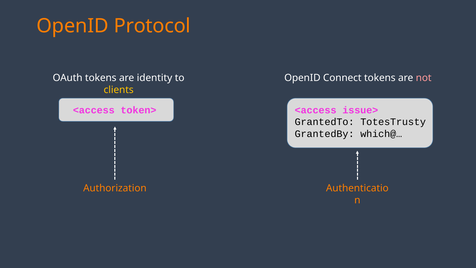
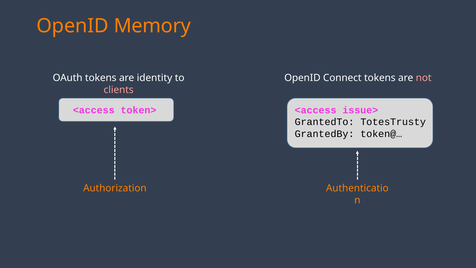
Protocol: Protocol -> Memory (152, 26)
clients colour: yellow -> pink (119, 90)
which@…: which@… -> token@… (381, 134)
